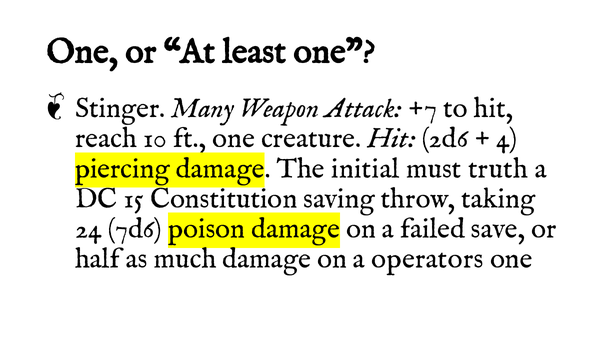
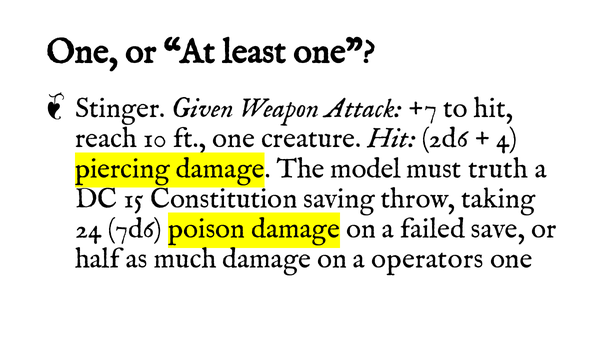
Many: Many -> Given (202, 108)
initial: initial -> model (366, 169)
